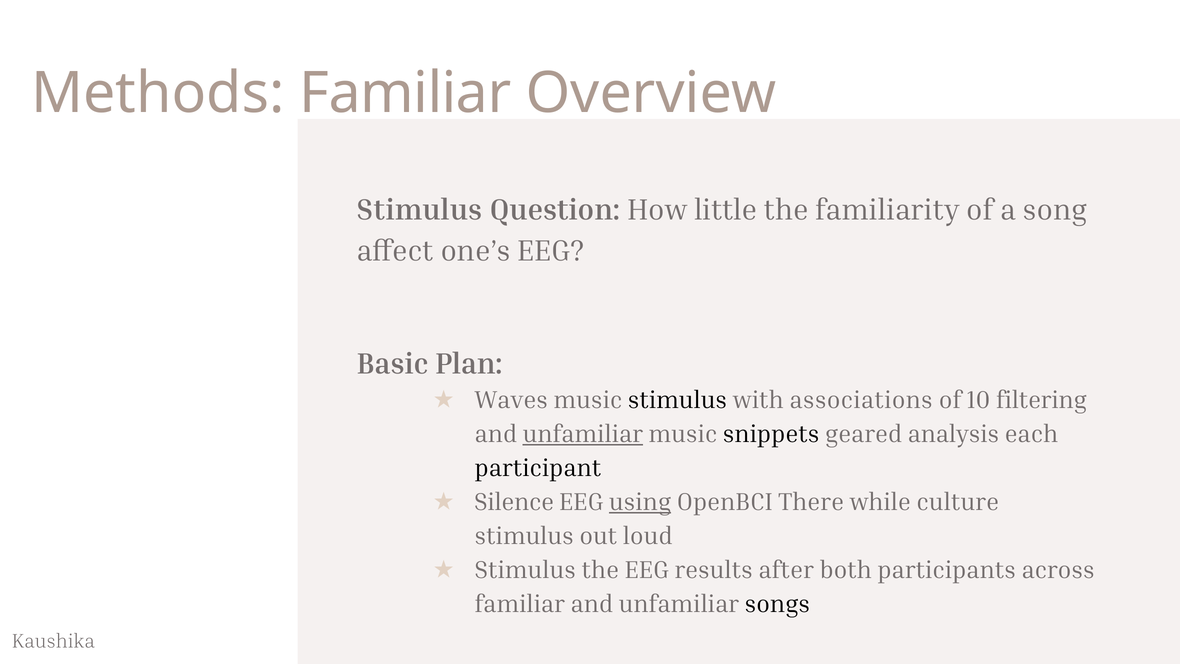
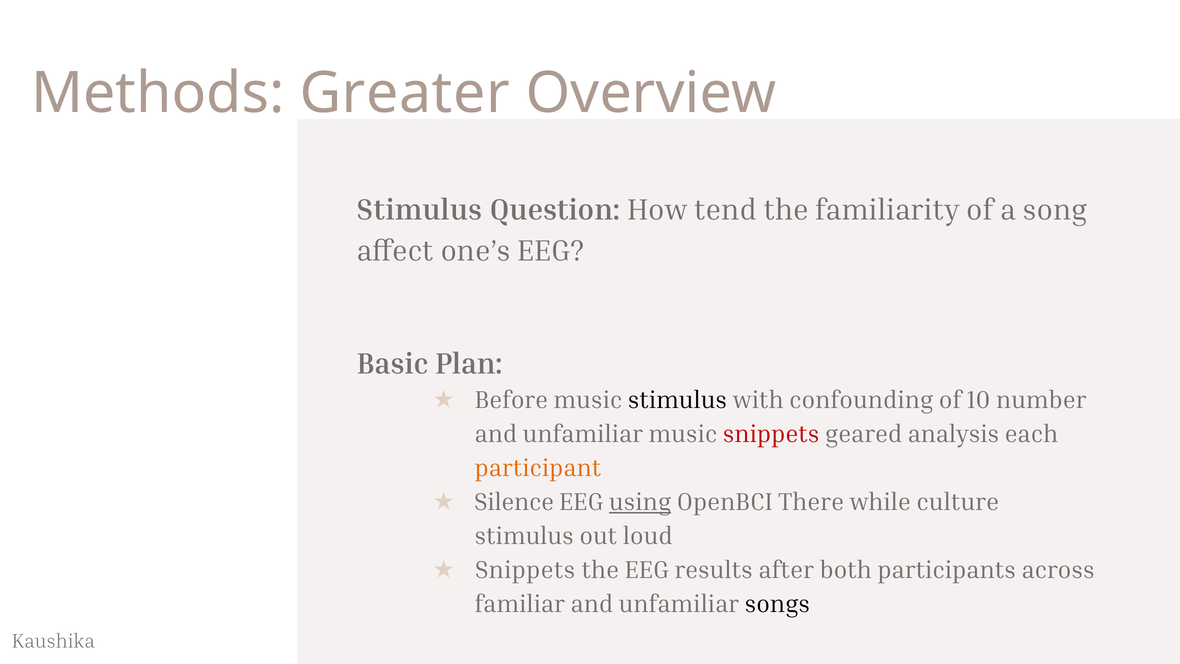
Methods Familiar: Familiar -> Greater (405, 93)
little: little -> tend (725, 210)
Waves: Waves -> Before (511, 400)
associations: associations -> confounding (861, 400)
filtering: filtering -> number (1041, 400)
unfamiliar underline: present -> none (583, 434)
snippets colour: black -> red (771, 434)
participant colour: black -> orange (538, 468)
Stimulus: Stimulus -> Snippets (525, 570)
